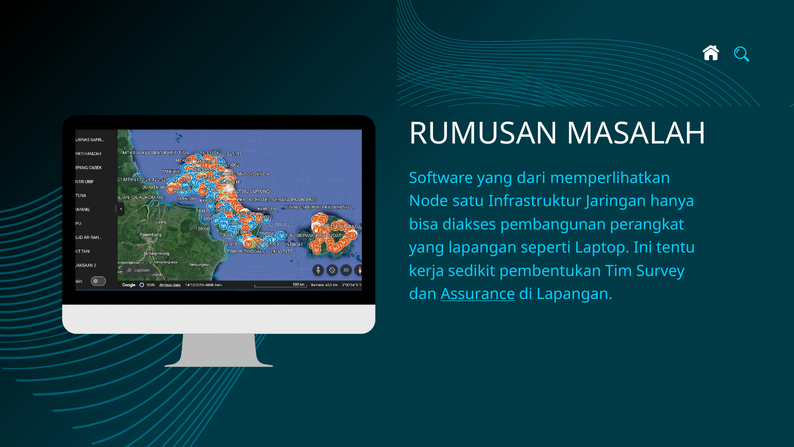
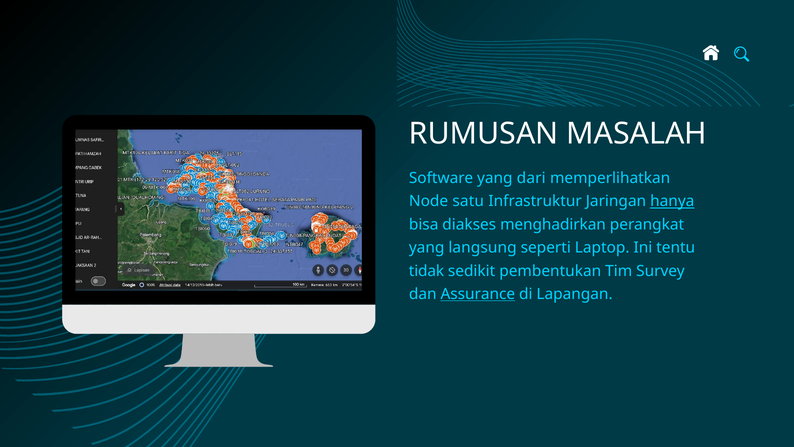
hanya underline: none -> present (672, 201)
pembangunan: pembangunan -> menghadirkan (553, 224)
yang lapangan: lapangan -> langsung (483, 248)
kerja: kerja -> tidak (427, 271)
